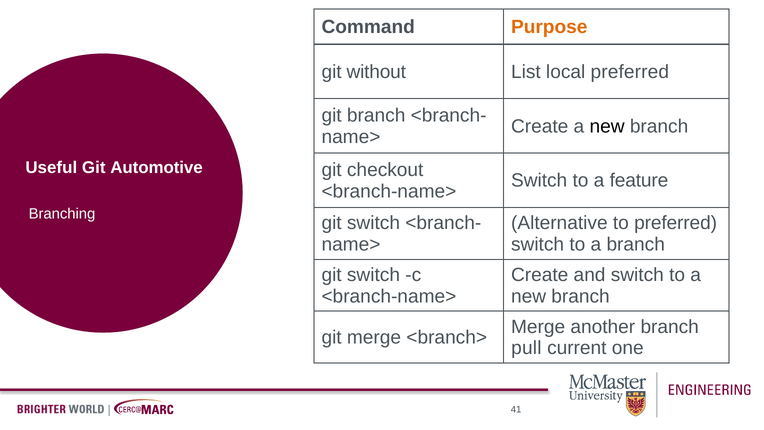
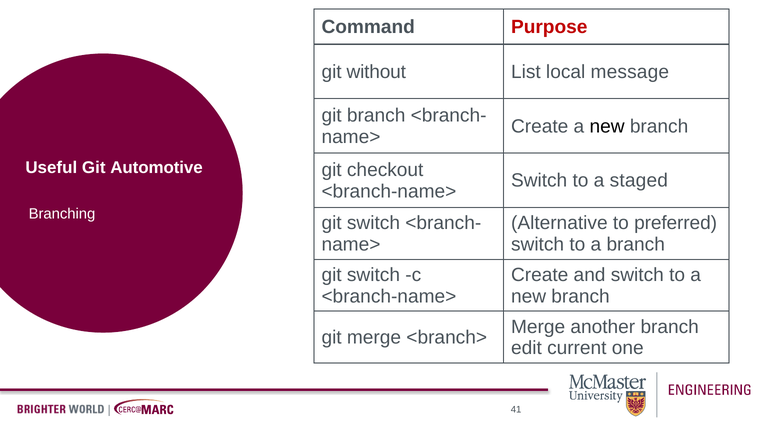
Purpose colour: orange -> red (549, 27)
local preferred: preferred -> message (630, 72)
feature: feature -> staged (639, 181)
pull: pull -> edit (526, 348)
